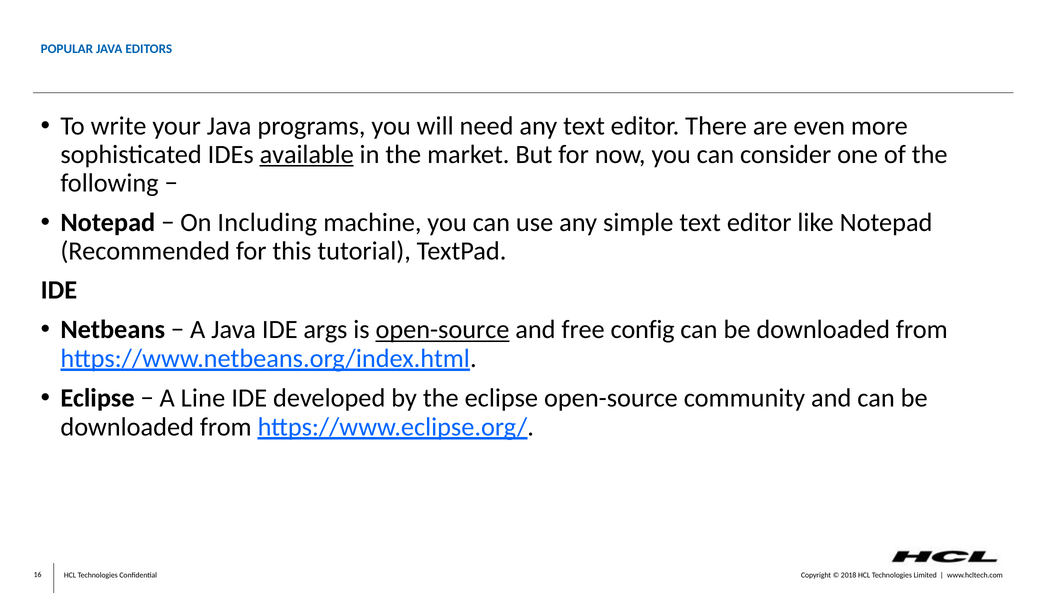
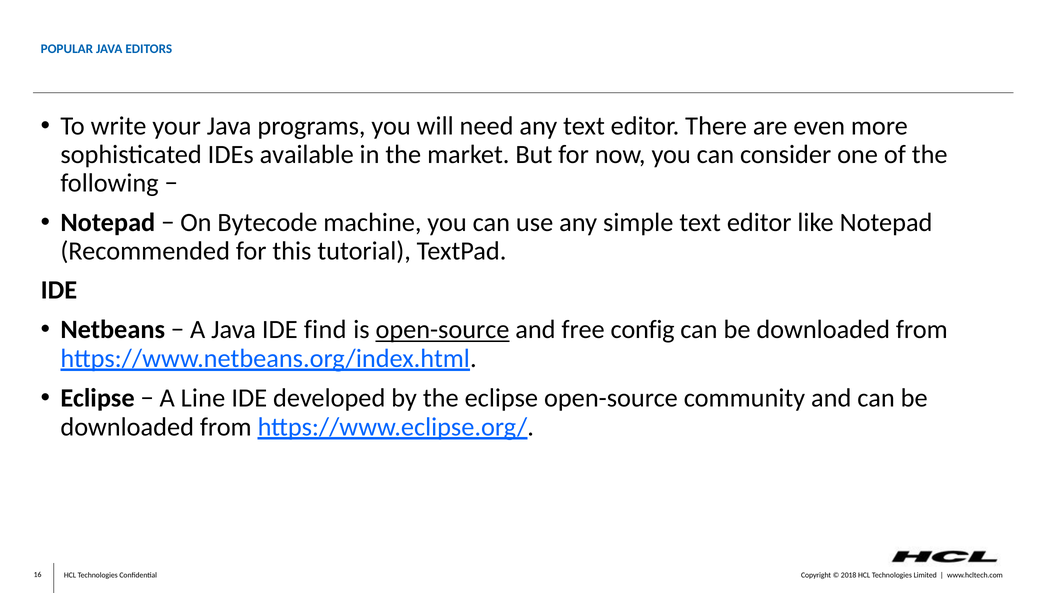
available underline: present -> none (307, 154)
Including: Including -> Bytecode (267, 222)
args: args -> find (325, 330)
